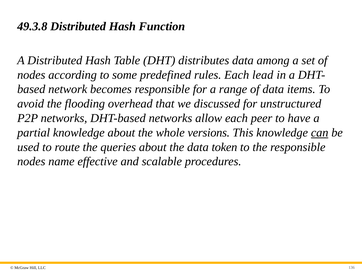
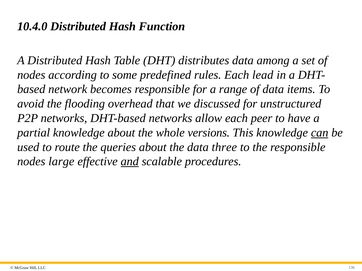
49.3.8: 49.3.8 -> 10.4.0 (32, 26)
token: token -> three (224, 147)
name: name -> large (61, 162)
and underline: none -> present (130, 162)
